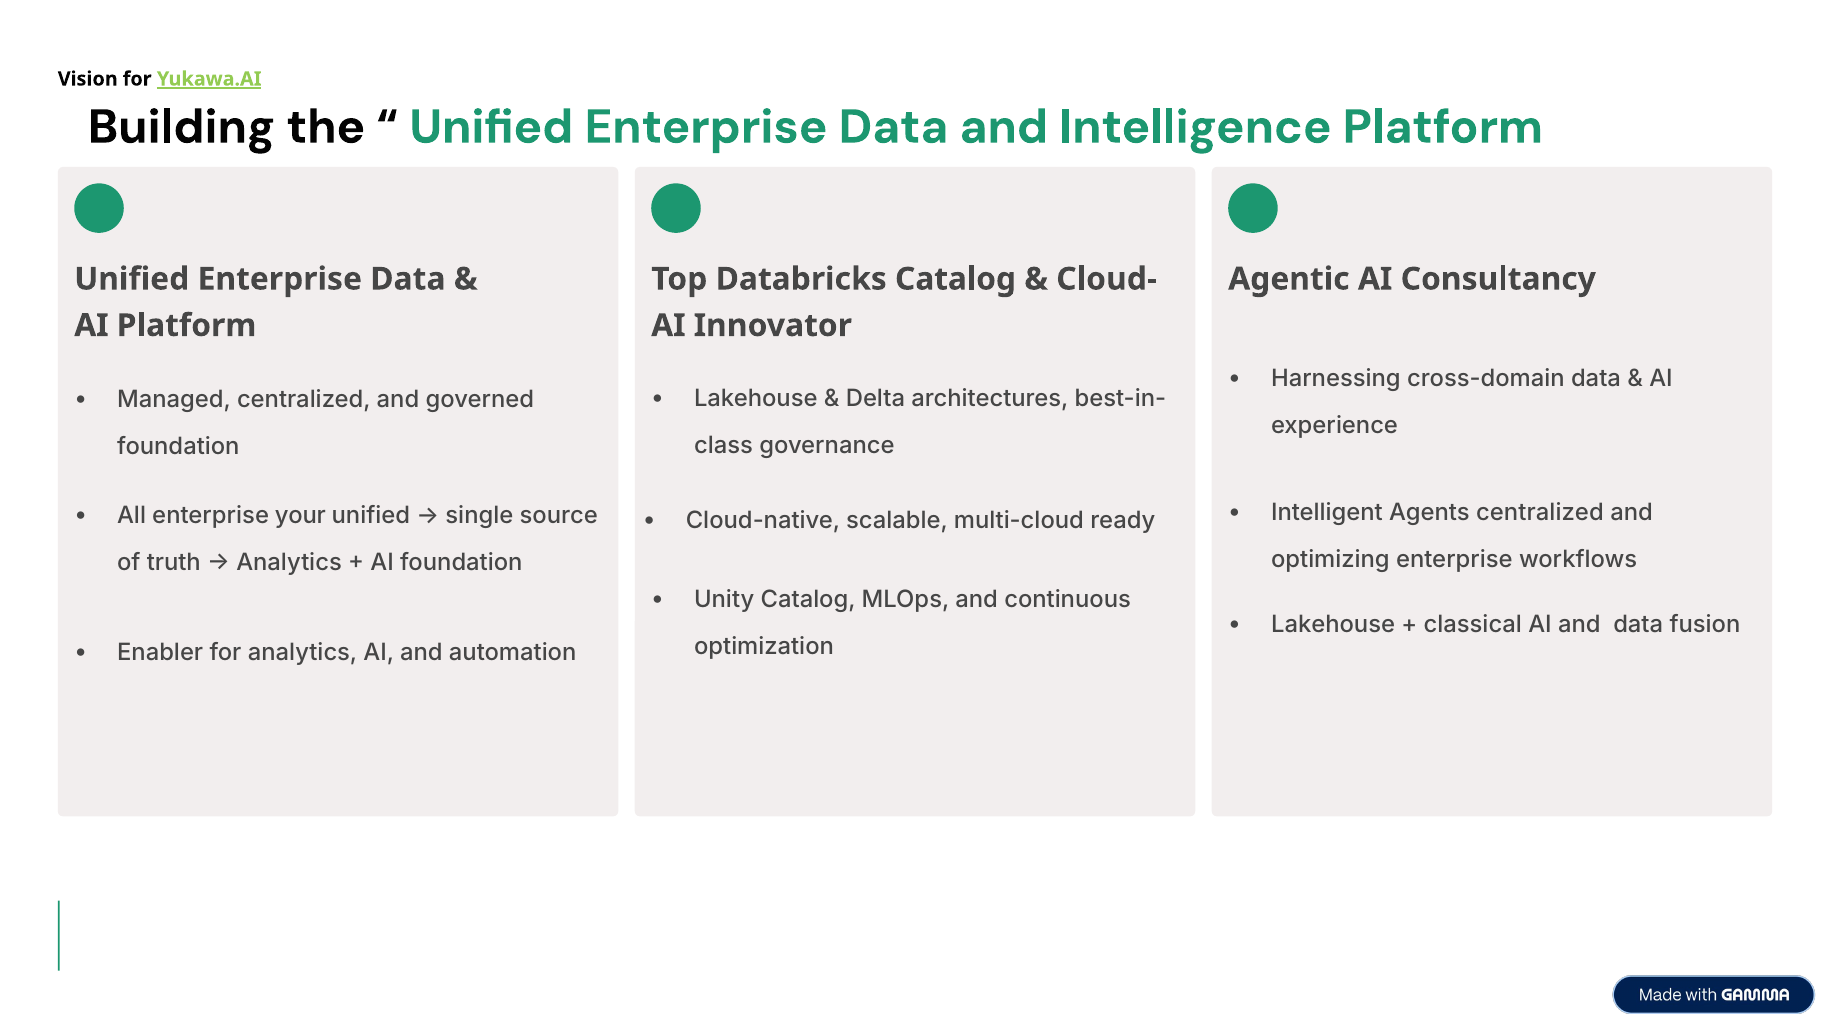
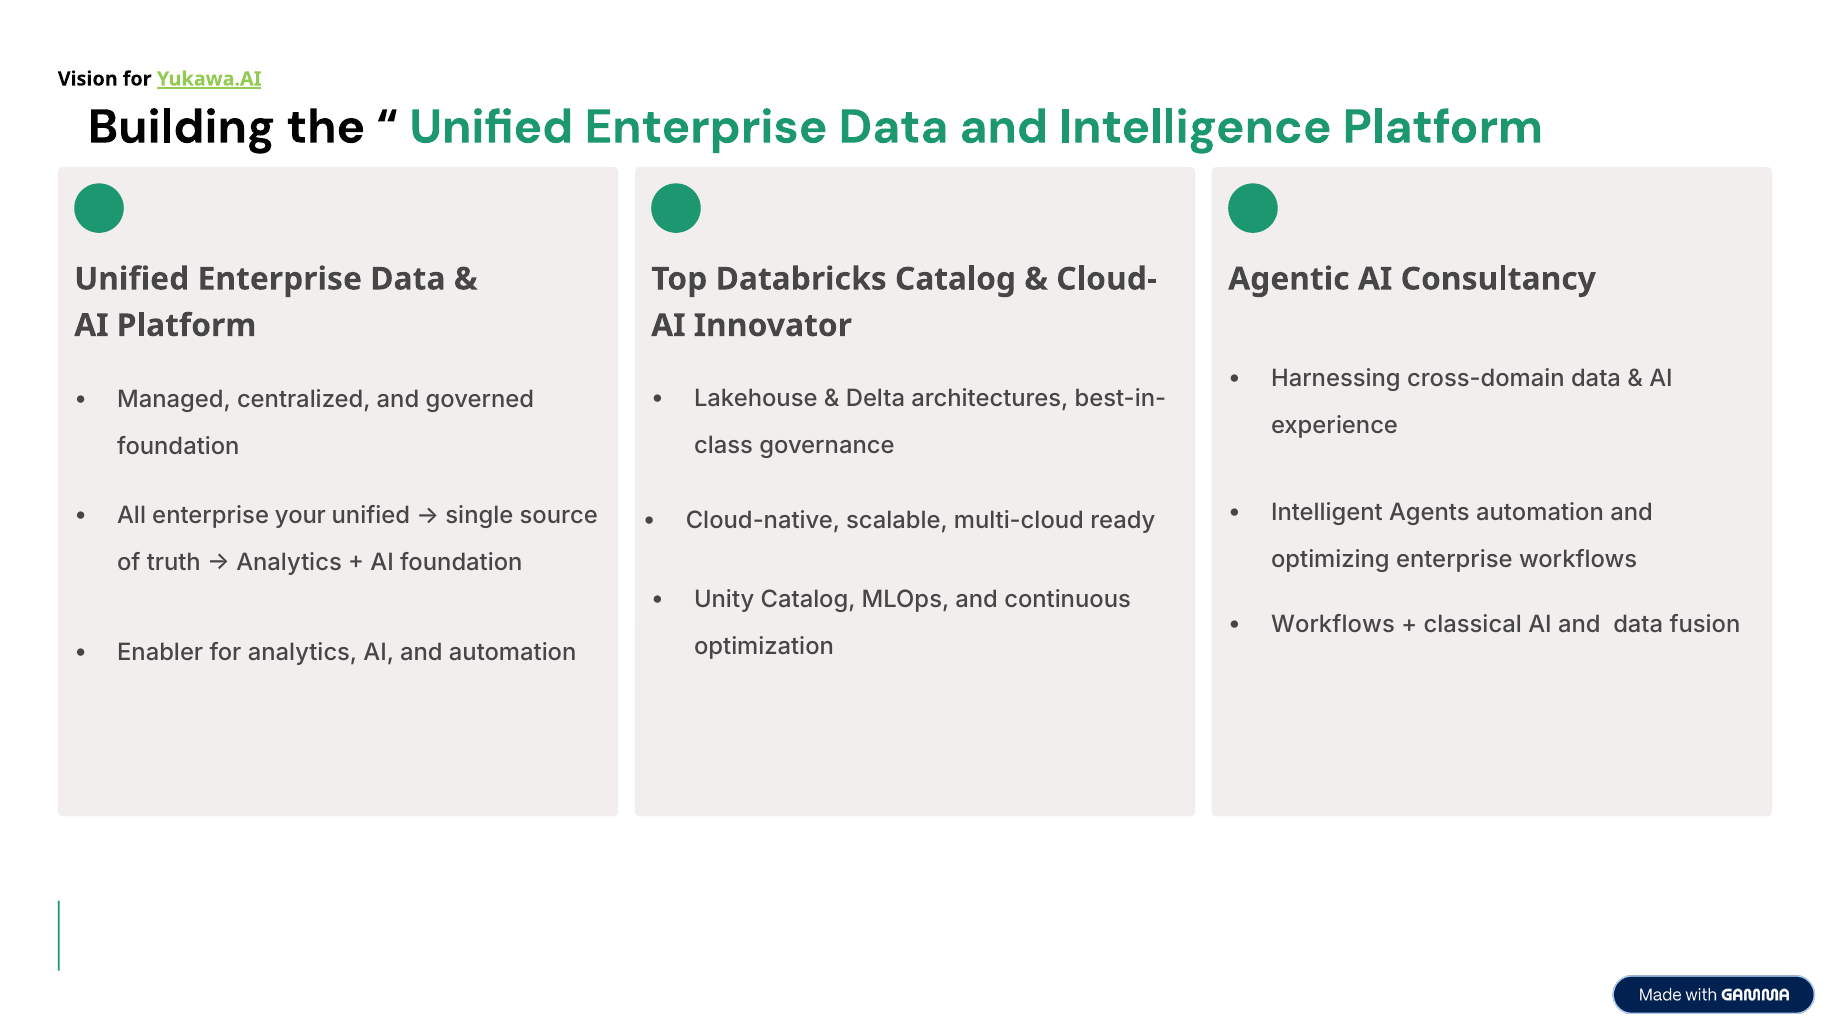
Agents centralized: centralized -> automation (1540, 513)
Lakehouse: Lakehouse -> Workflows (1333, 624)
